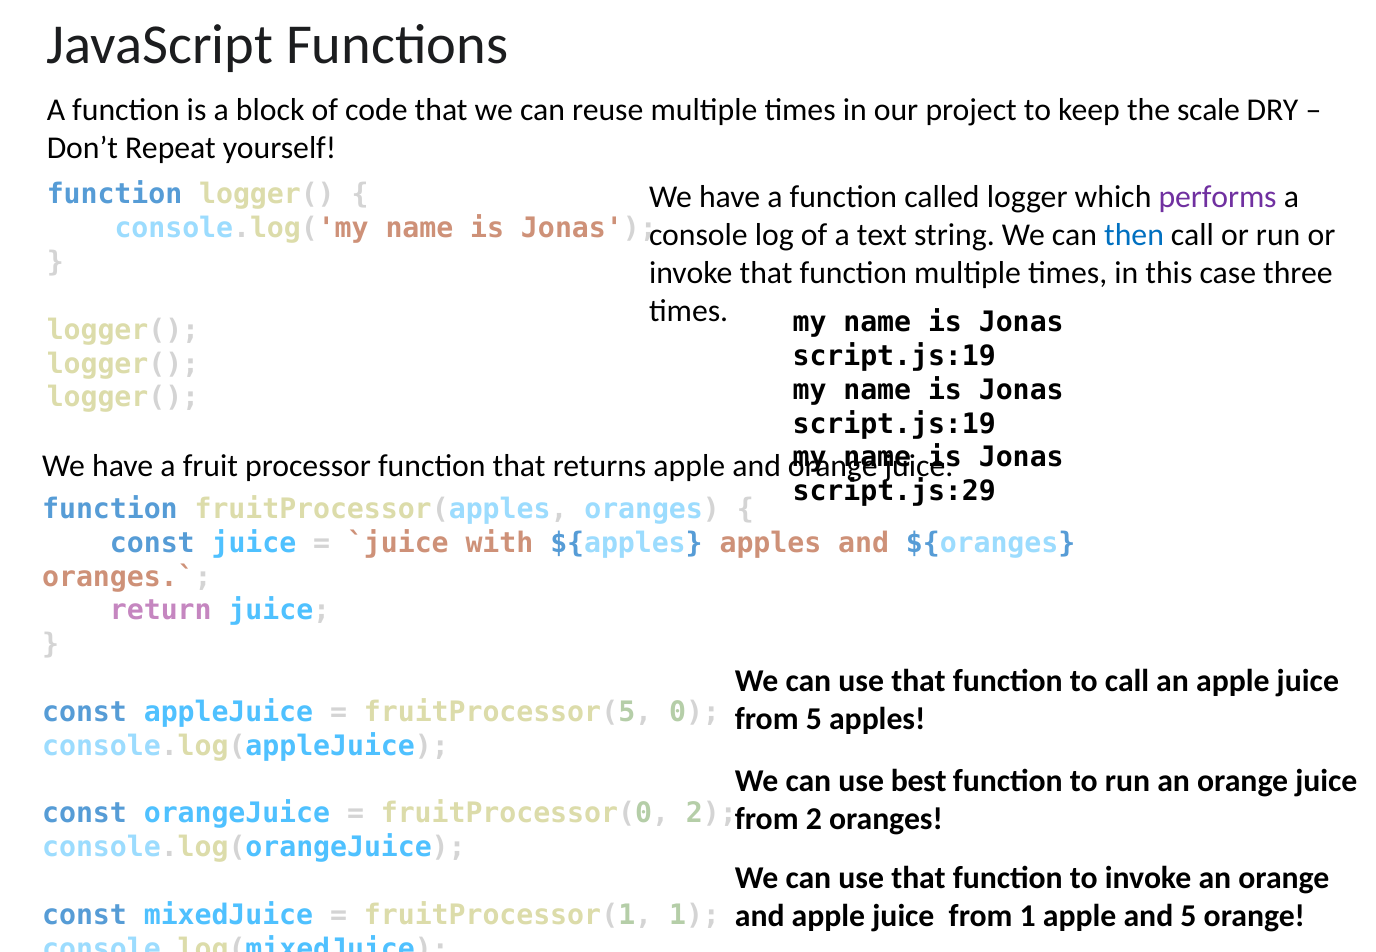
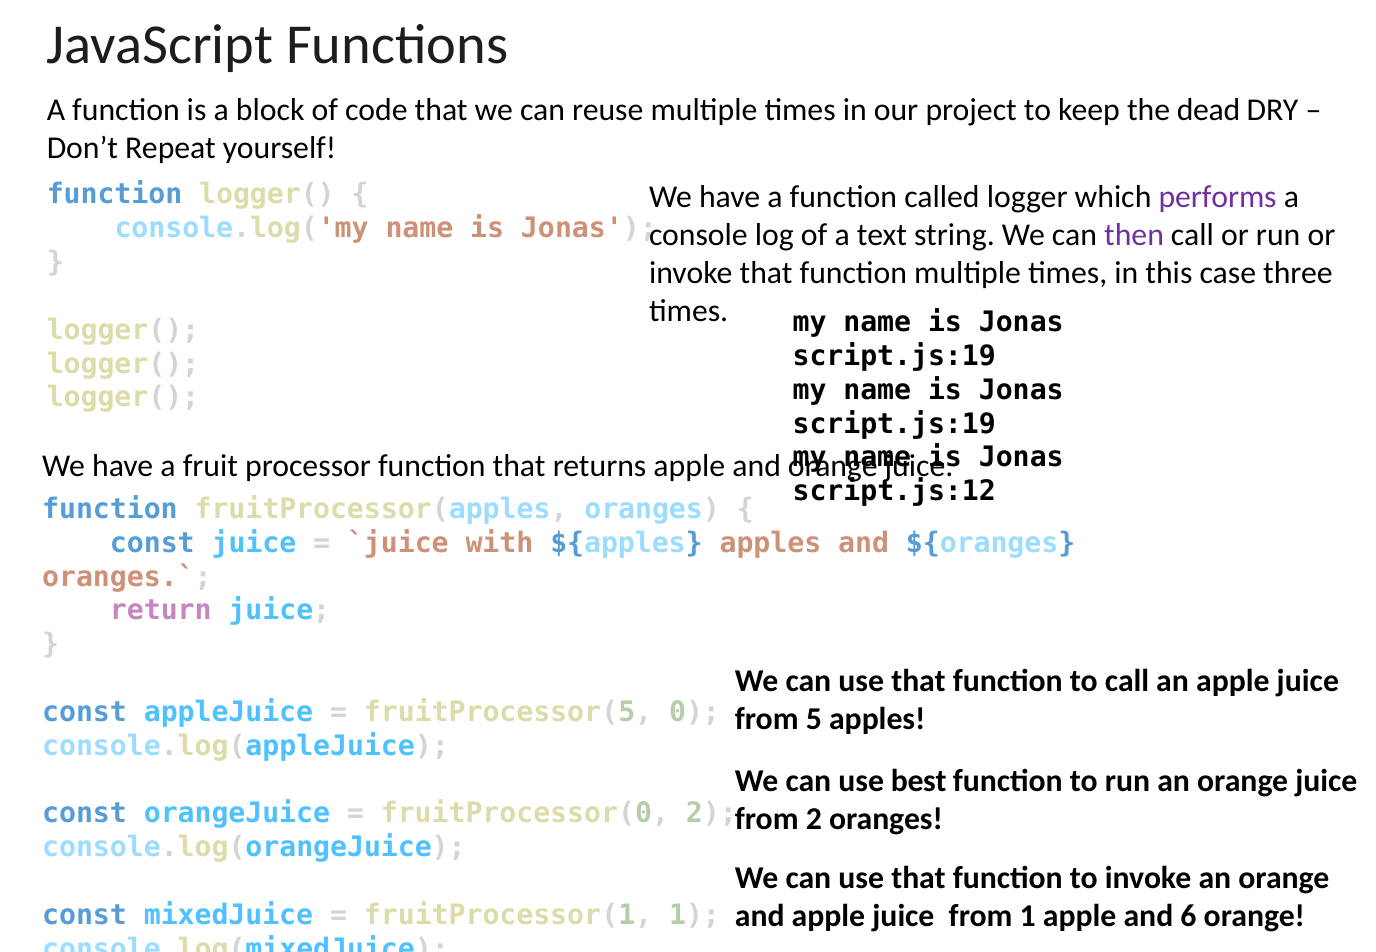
scale: scale -> dead (1209, 110)
then colour: blue -> purple (1134, 235)
script.js:29: script.js:29 -> script.js:12 (894, 492)
and 5: 5 -> 6 (1188, 917)
